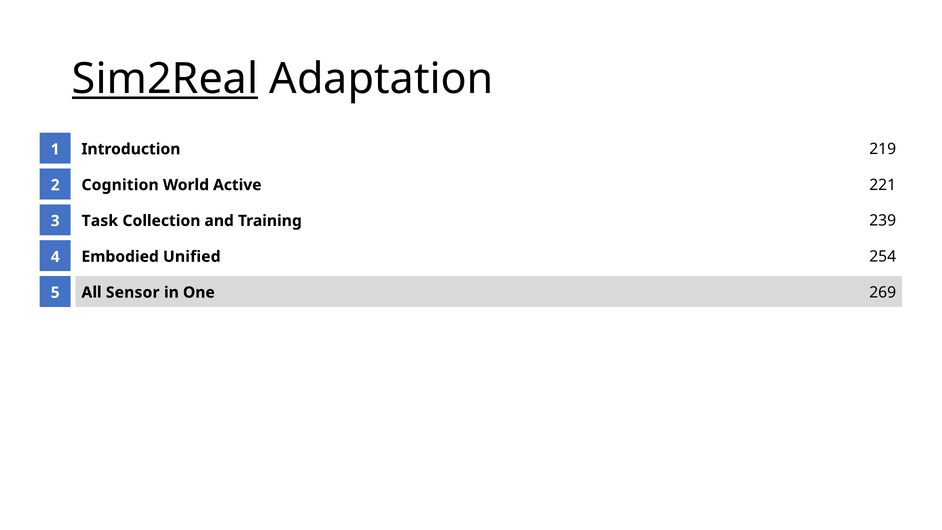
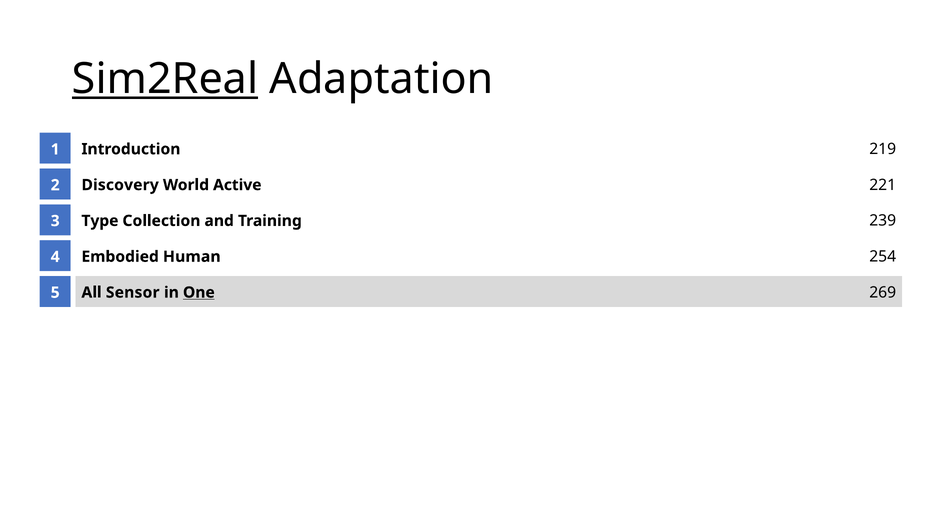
Cognition: Cognition -> Discovery (120, 185)
Task: Task -> Type (100, 221)
Unified: Unified -> Human (192, 257)
One underline: none -> present (199, 292)
